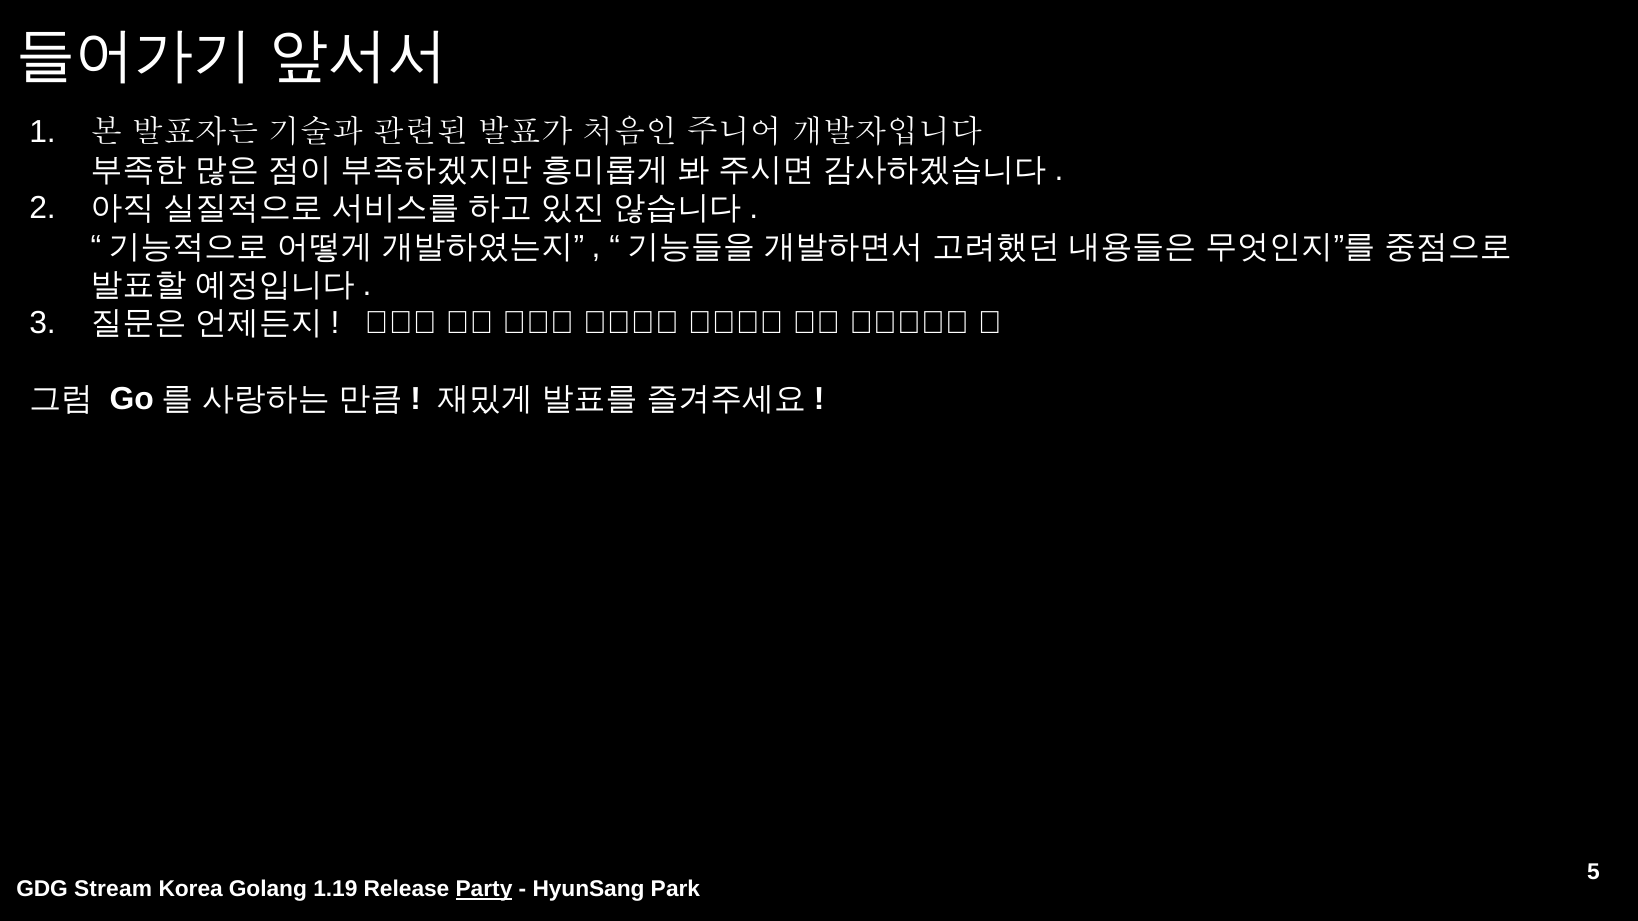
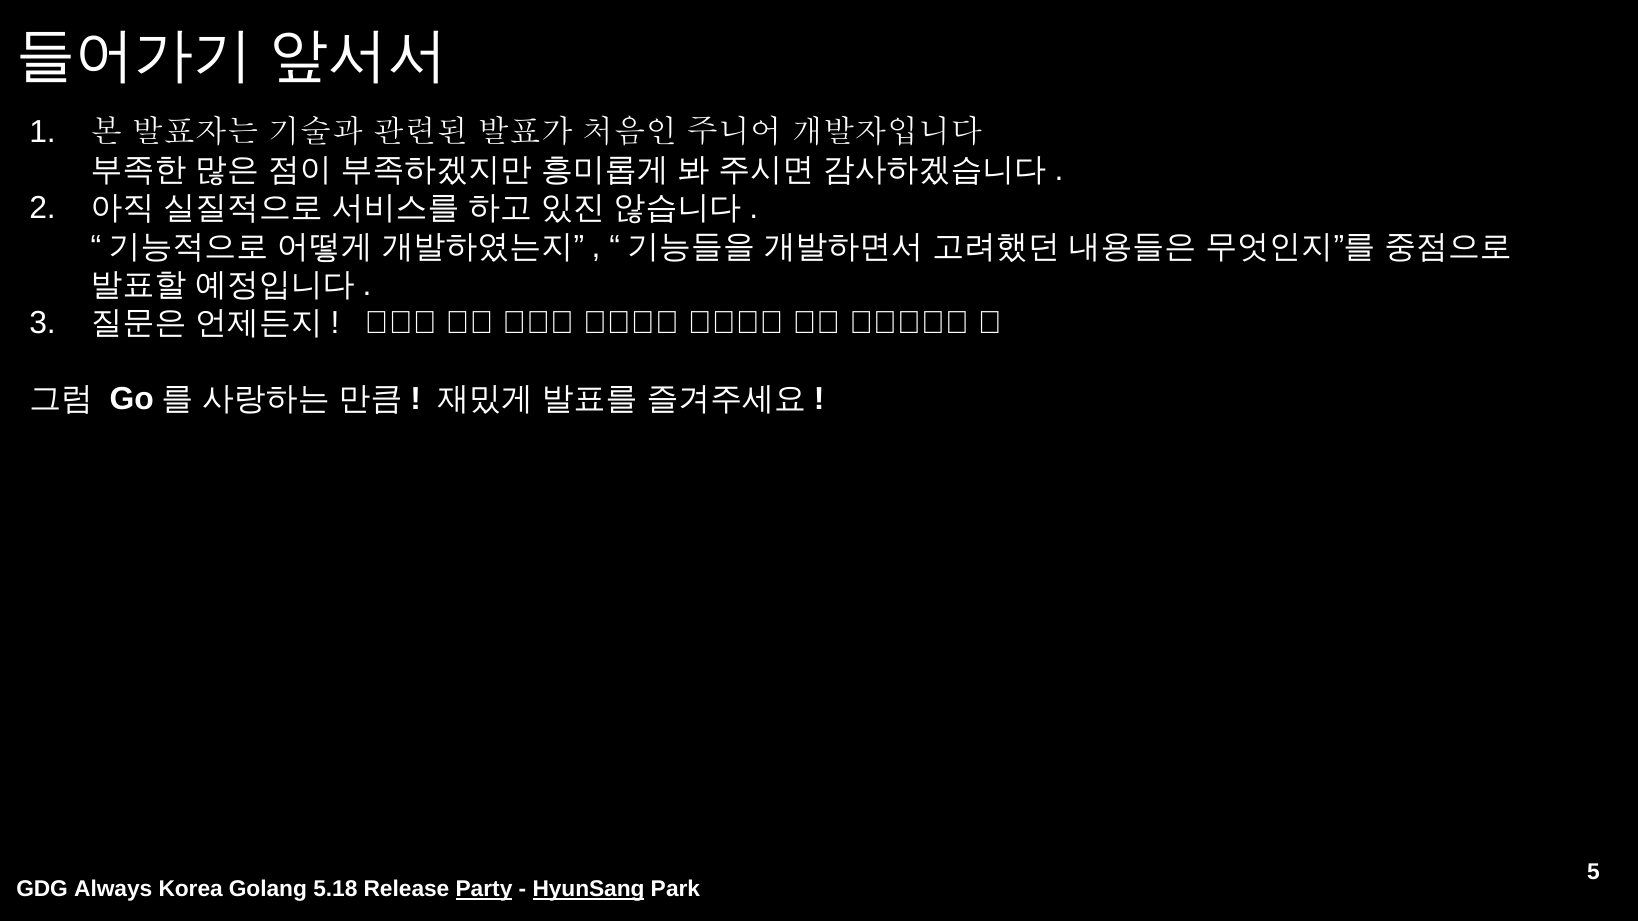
Stream: Stream -> Always (113, 890)
1.19: 1.19 -> 5.18 (335, 890)
HyunSang underline: none -> present (589, 890)
